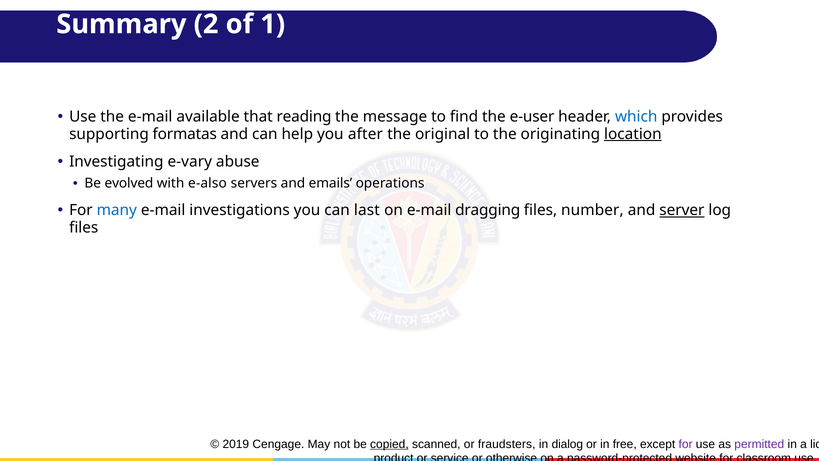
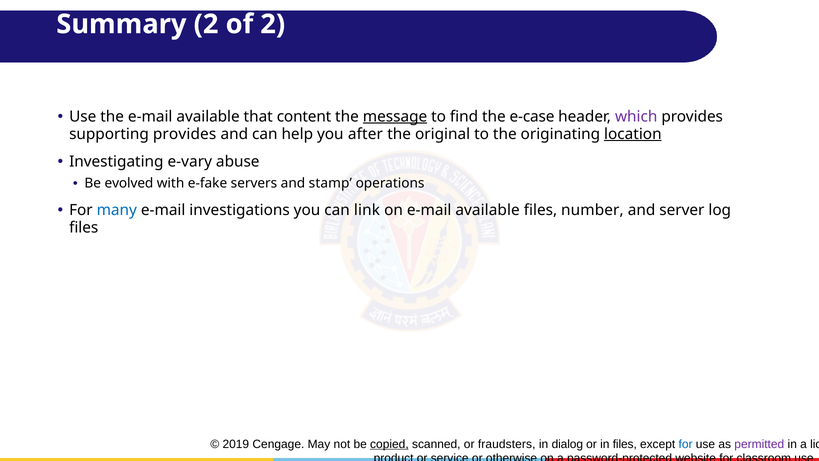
of 1: 1 -> 2 (273, 24)
reading: reading -> content (304, 116)
message underline: none -> present (395, 116)
e-user: e-user -> e-case (532, 116)
which colour: blue -> purple (636, 116)
supporting formatas: formatas -> provides (185, 134)
e-also: e-also -> e-fake (208, 183)
emails: emails -> stamp (330, 183)
last: last -> link (367, 210)
on e-mail dragging: dragging -> available (488, 210)
server underline: present -> none (682, 210)
in free: free -> files (625, 444)
for colour: purple -> blue (686, 444)
